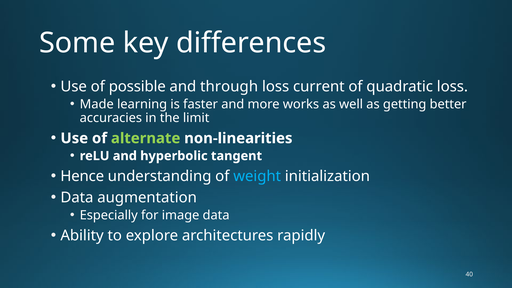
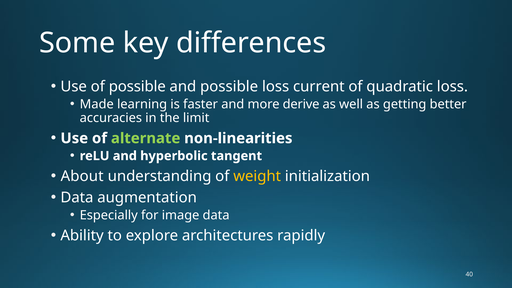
and through: through -> possible (229, 87)
works: works -> derive (301, 104)
Hence: Hence -> About (82, 176)
weight colour: light blue -> yellow (257, 176)
